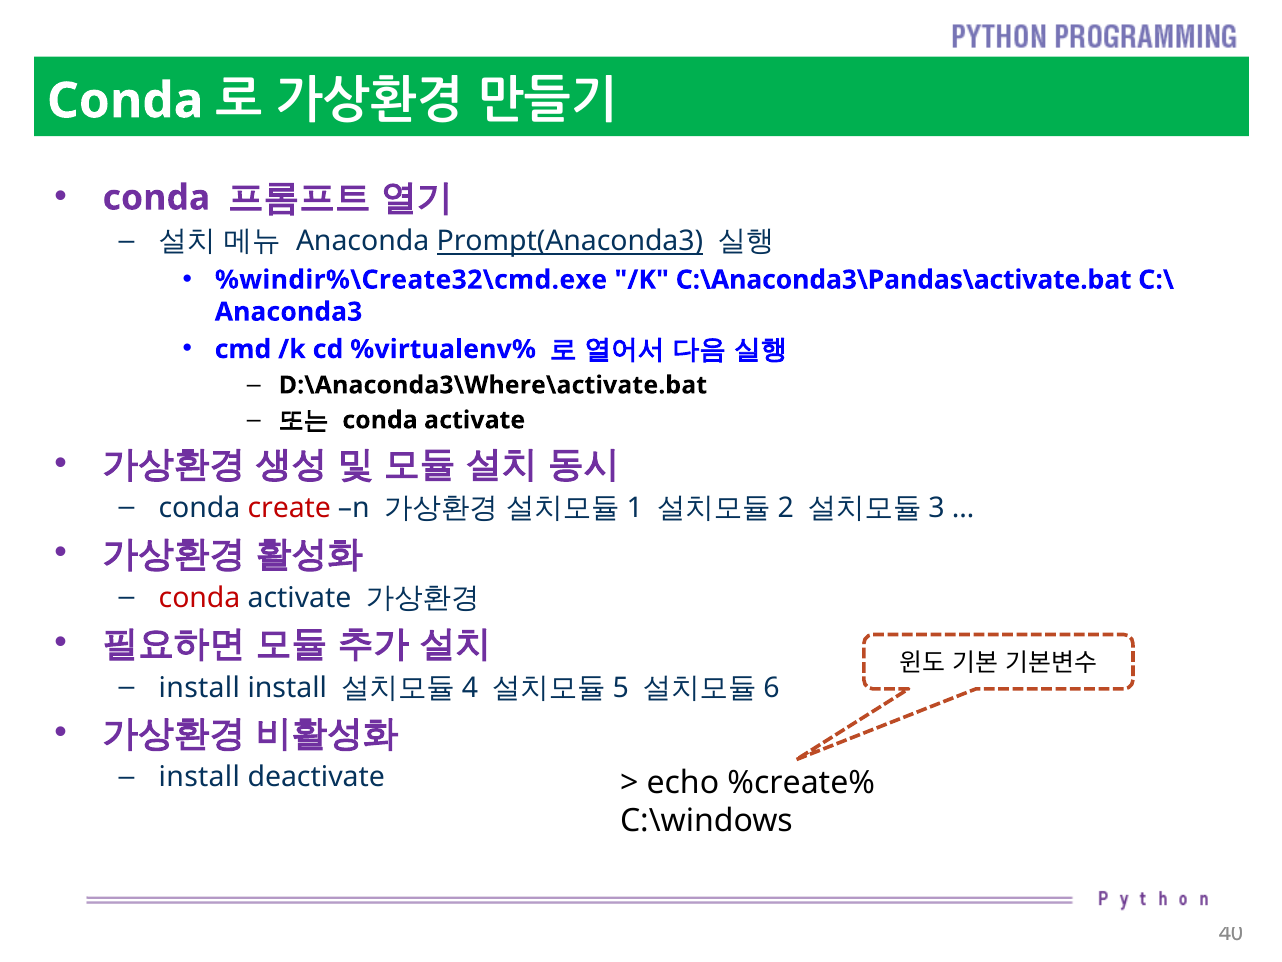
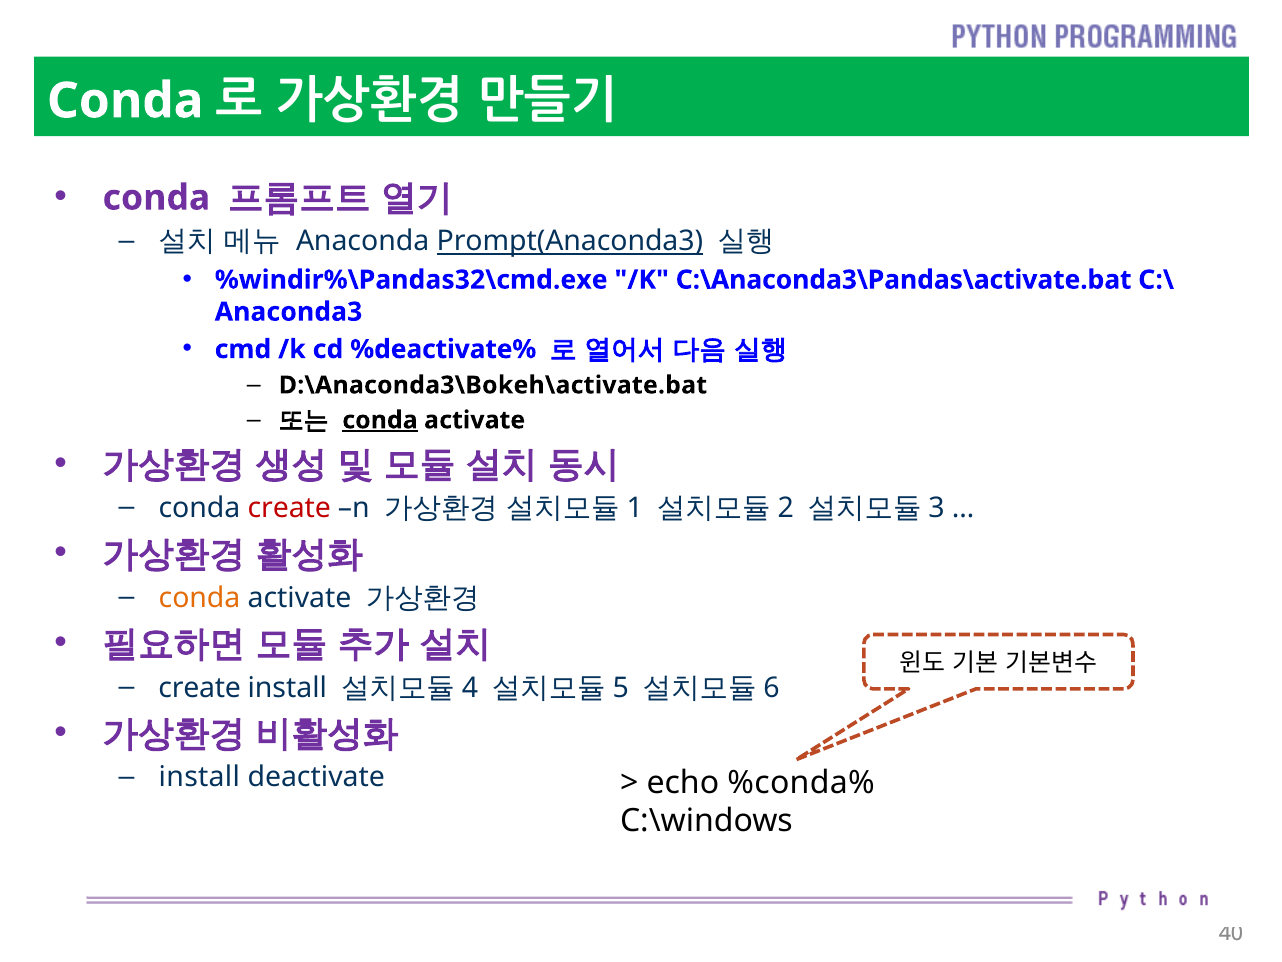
%windir%\Create32\cmd.exe: %windir%\Create32\cmd.exe -> %windir%\Pandas32\cmd.exe (411, 280)
%virtualenv%: %virtualenv% -> %deactivate% (443, 349)
D:\Anaconda3\Where\activate.bat: D:\Anaconda3\Where\activate.bat -> D:\Anaconda3\Bokeh\activate.bat (493, 385)
conda underline: none -> present (380, 420)
conda colour: red -> orange (200, 598)
install: install -> create (200, 687)
%create%: %create% -> %conda% (801, 782)
